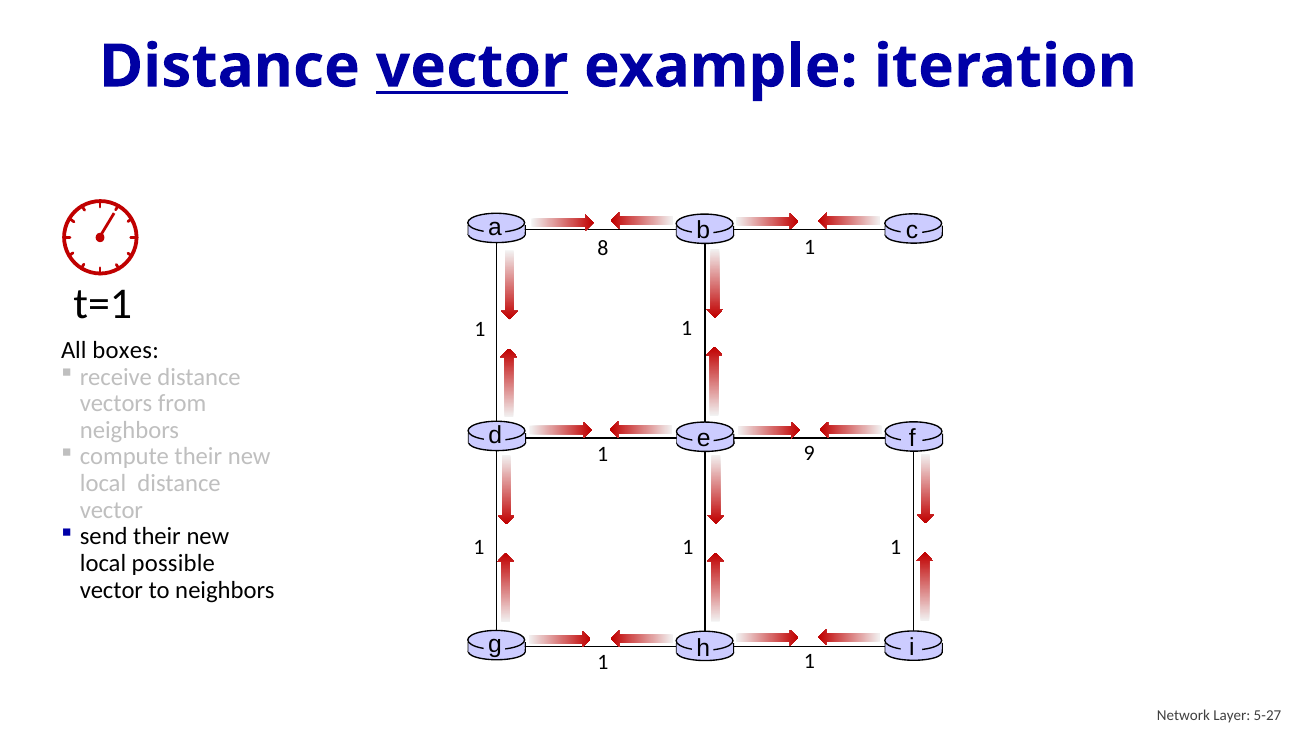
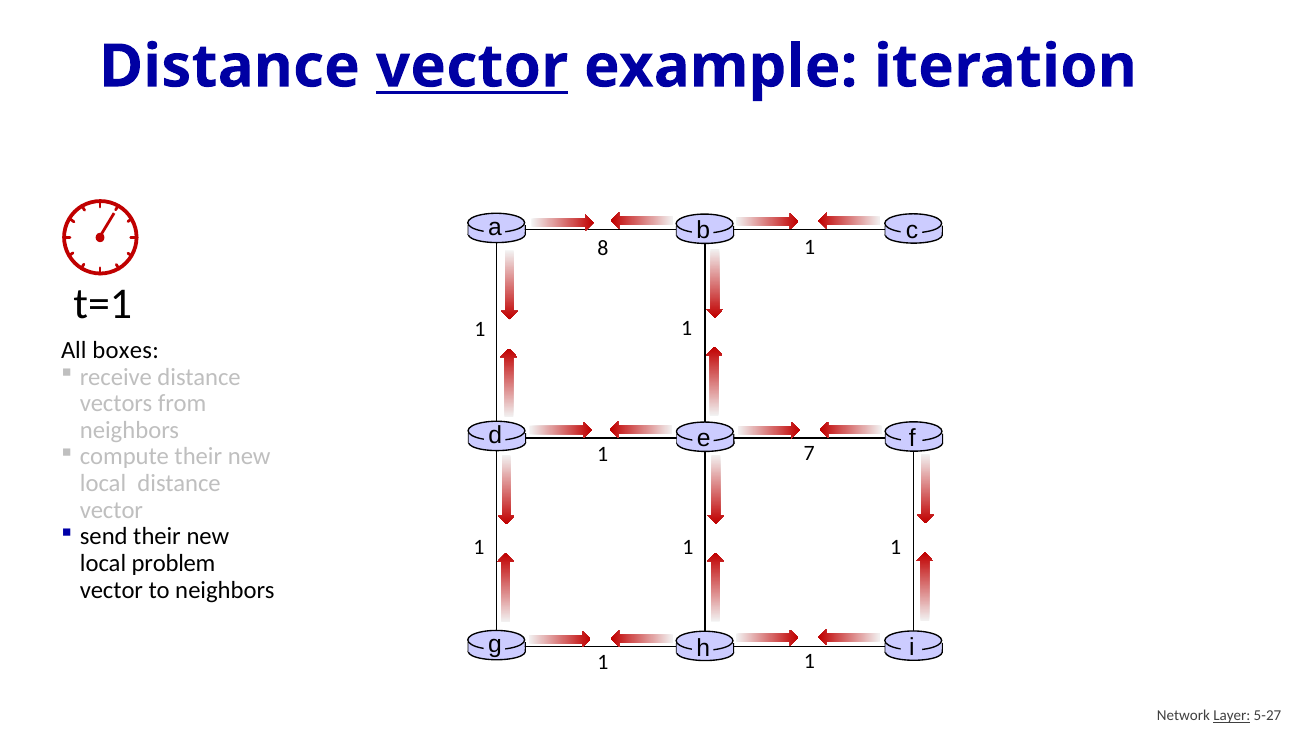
9: 9 -> 7 (809, 453)
possible: possible -> problem (174, 564)
Layer underline: none -> present (1232, 716)
